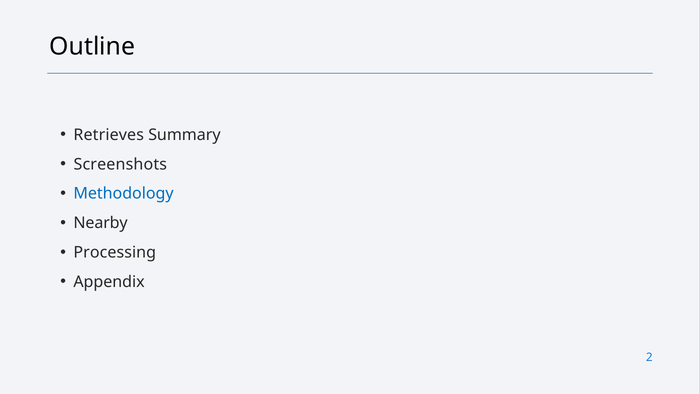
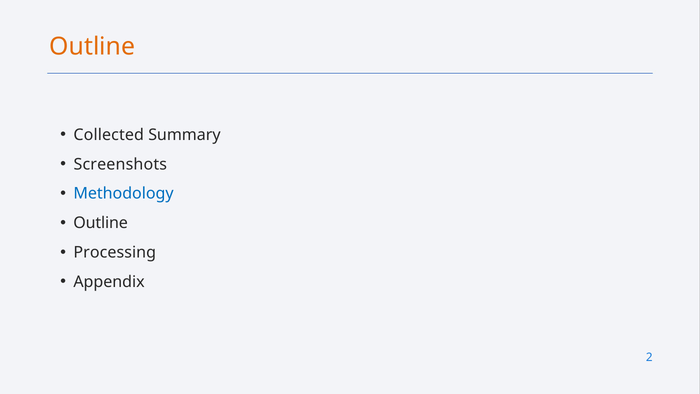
Outline colour: black -> orange (92, 47)
Retrieves: Retrieves -> Collected (109, 135)
Nearby: Nearby -> Outline (101, 223)
